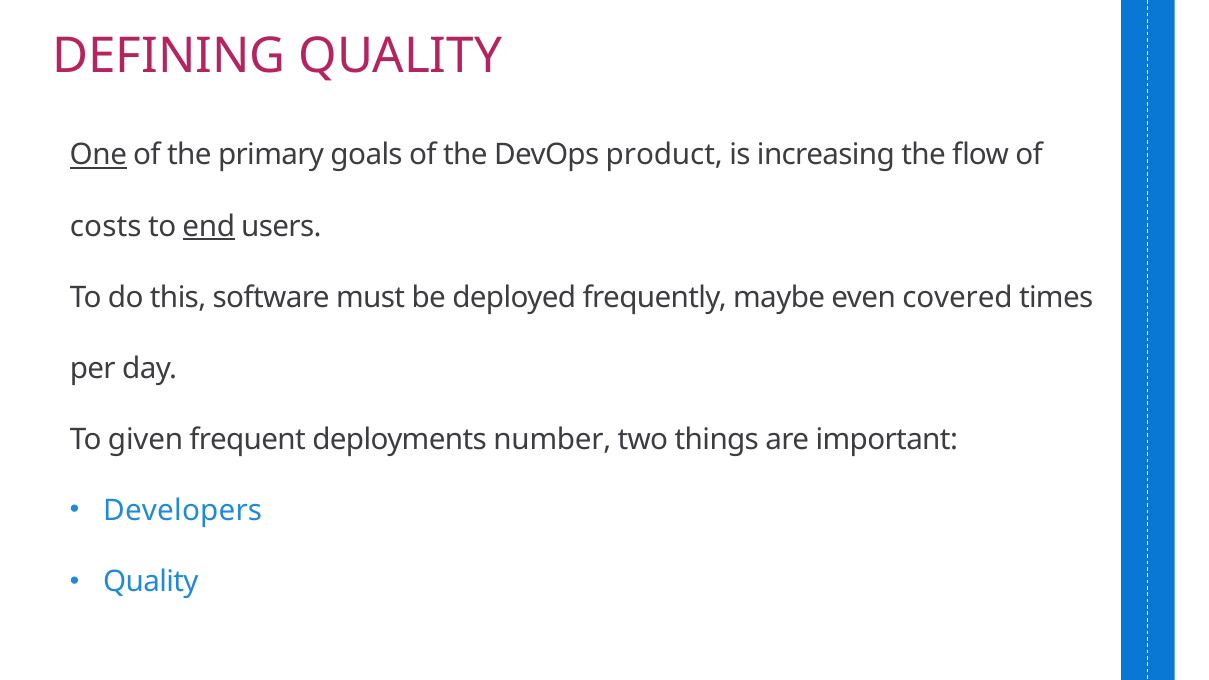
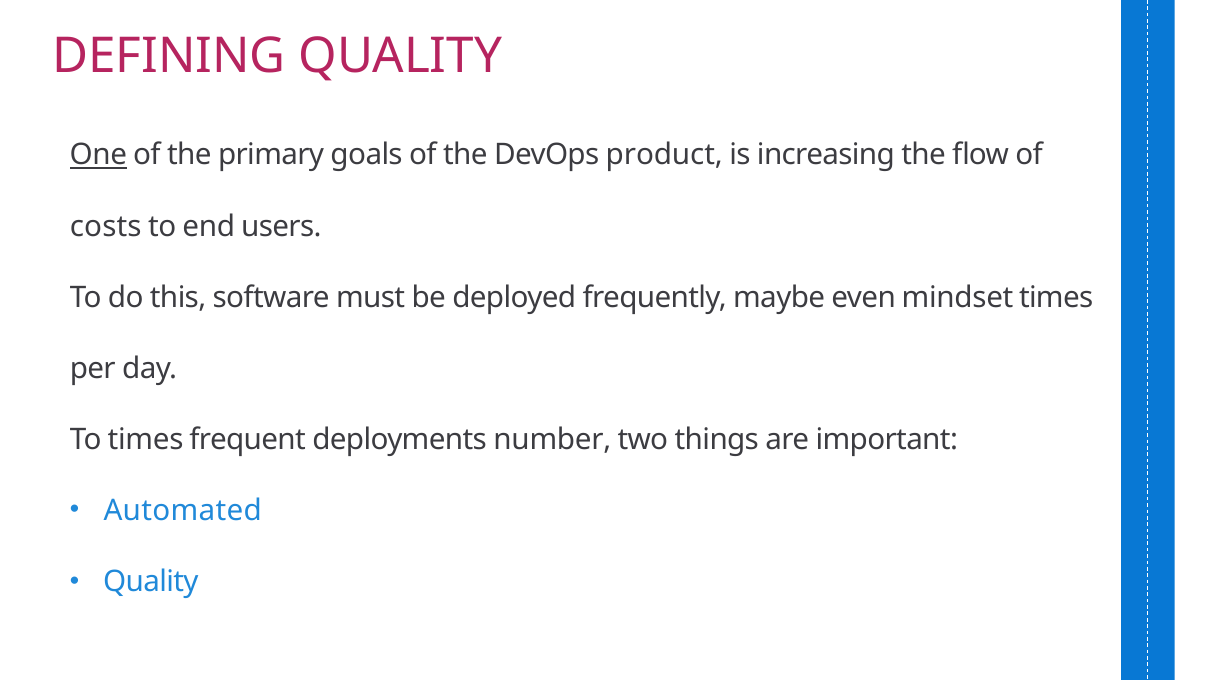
end underline: present -> none (209, 226)
covered: covered -> mindset (958, 297)
To given: given -> times (146, 440)
Developers: Developers -> Automated (183, 511)
